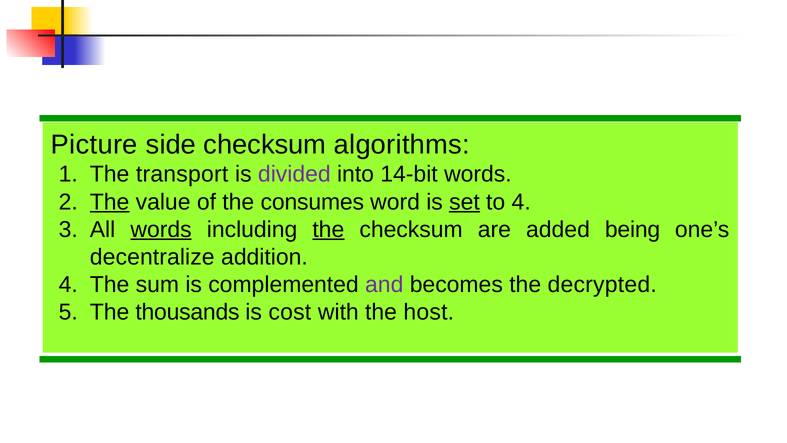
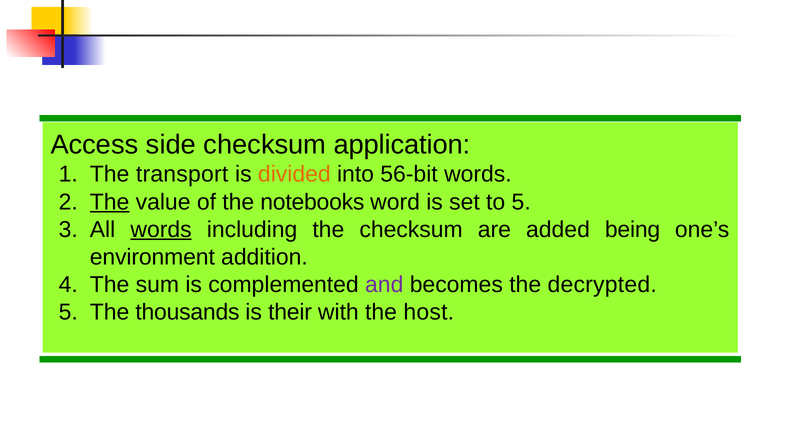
Picture: Picture -> Access (94, 144)
algorithms: algorithms -> application (402, 144)
divided colour: purple -> orange (294, 174)
14-bit: 14-bit -> 56-bit (409, 174)
consumes: consumes -> notebooks (312, 202)
set underline: present -> none (464, 202)
to 4: 4 -> 5 (521, 202)
the underline: present -> none (328, 229)
decentralize: decentralize -> environment (152, 257)
cost: cost -> their (290, 312)
